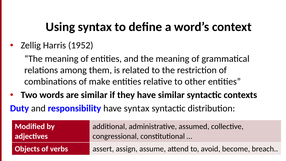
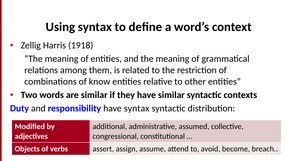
1952: 1952 -> 1918 (81, 45)
make: make -> know (100, 82)
